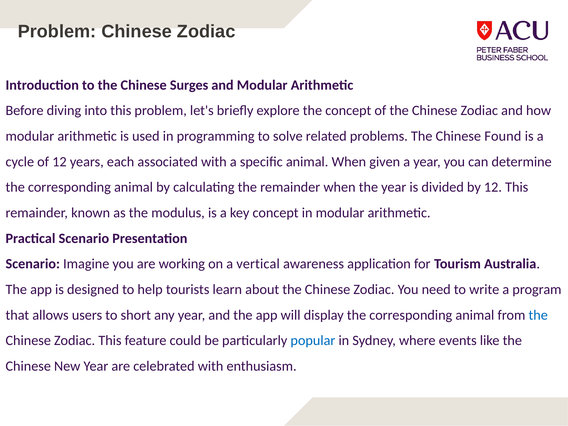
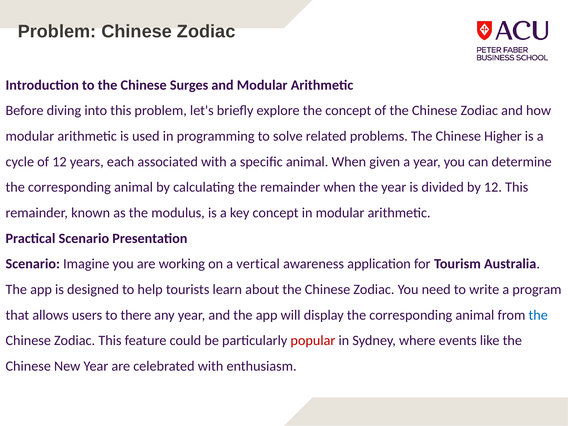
Found: Found -> Higher (503, 136)
short: short -> there (136, 315)
popular colour: blue -> red (313, 341)
